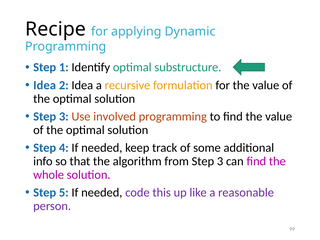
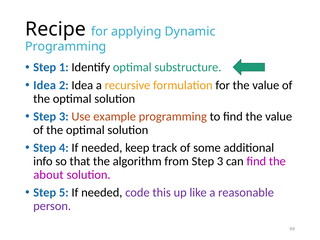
involved: involved -> example (115, 117)
whole: whole -> about (48, 175)
